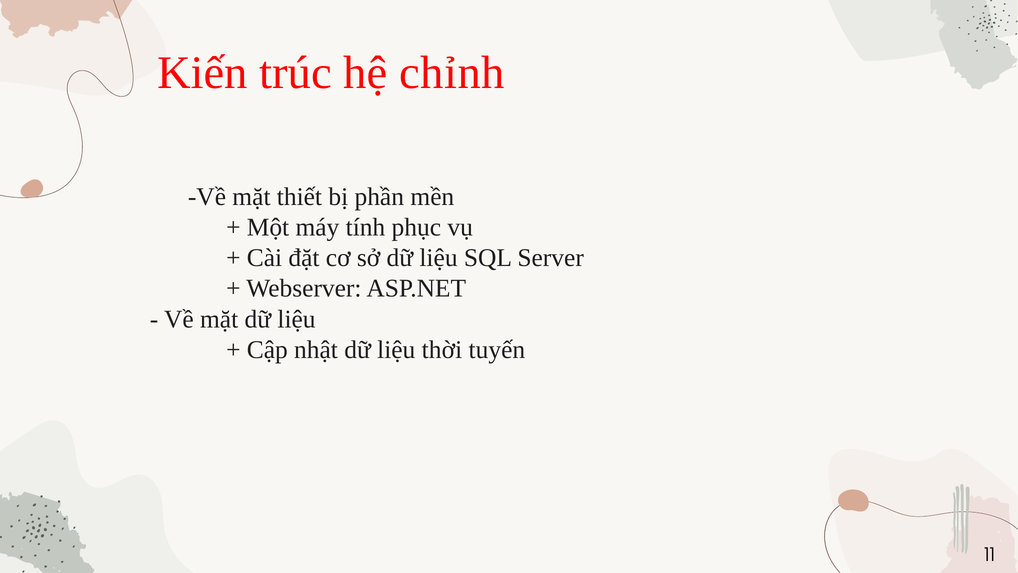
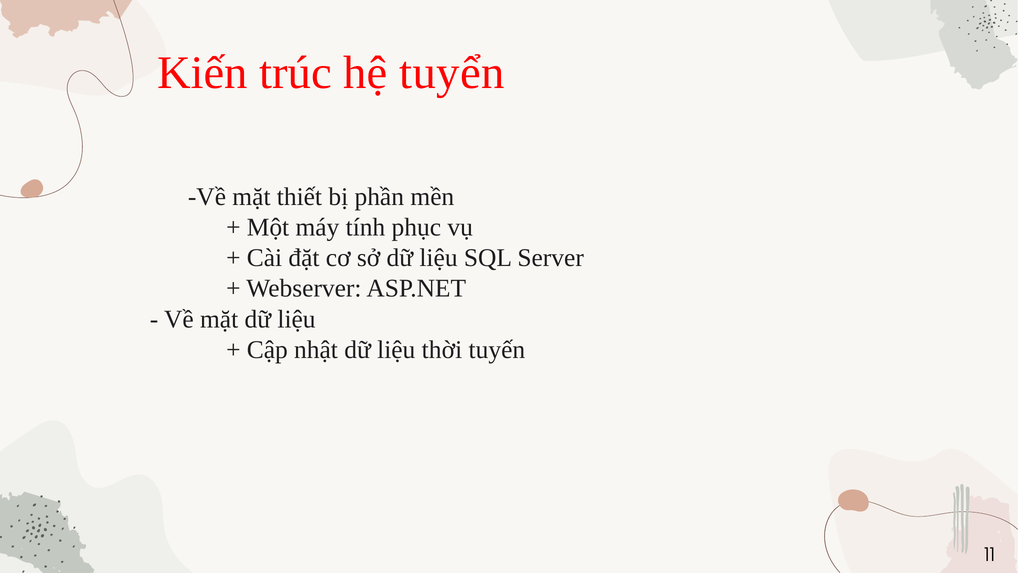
chỉnh: chỉnh -> tuyển (452, 73)
